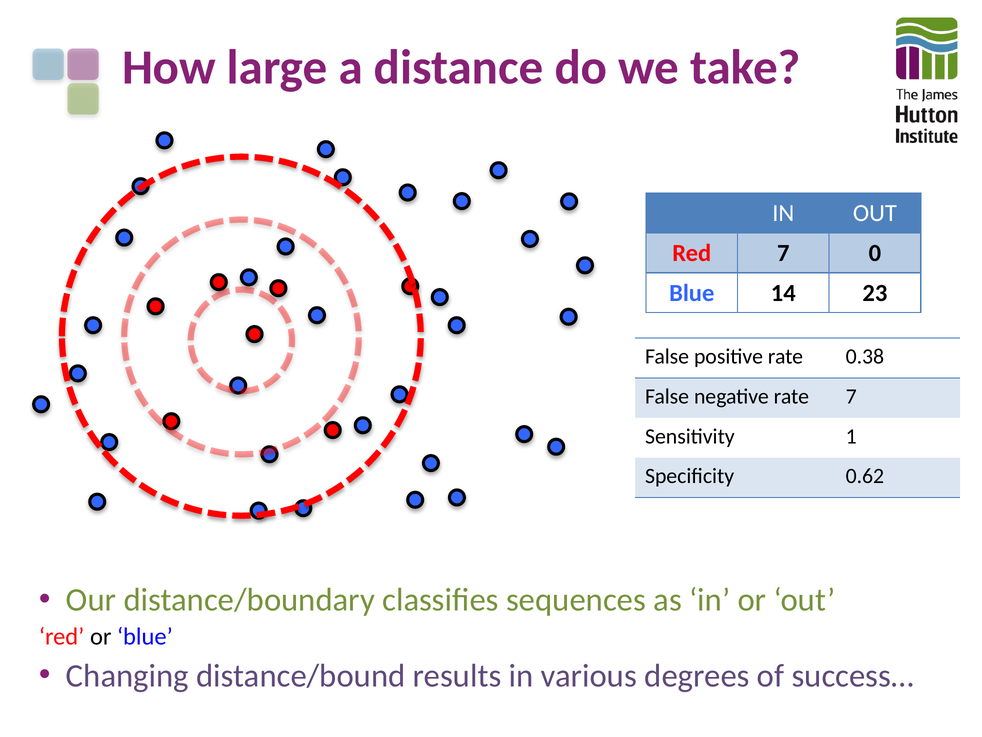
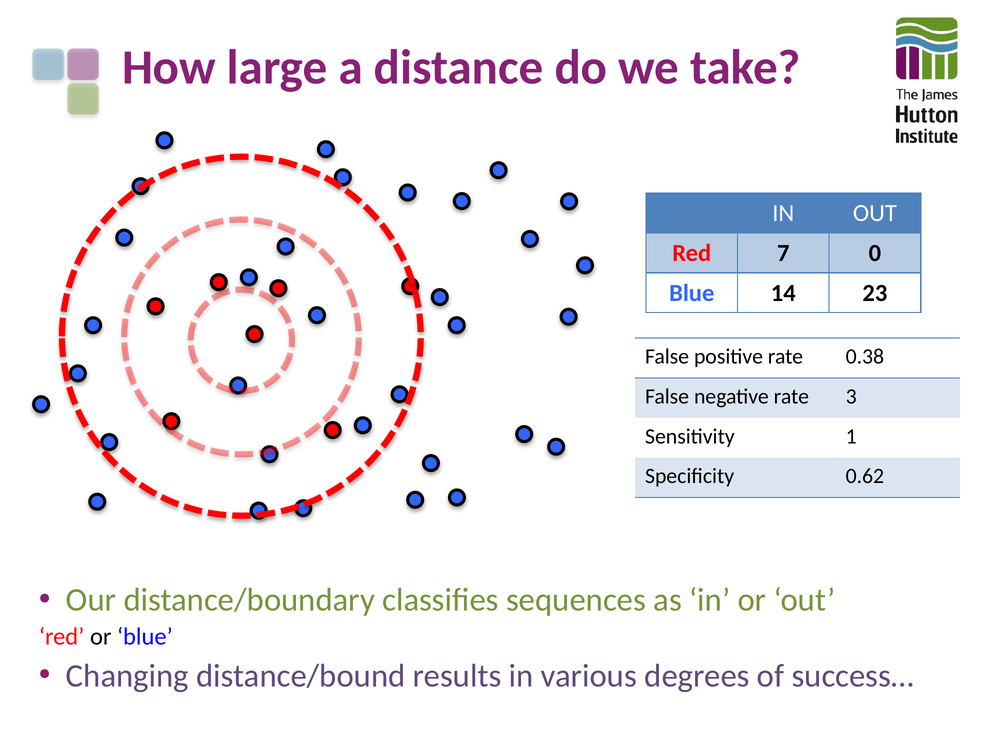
rate 7: 7 -> 3 (851, 396)
